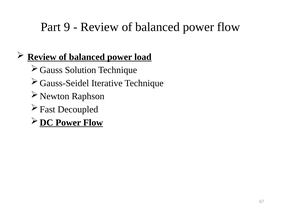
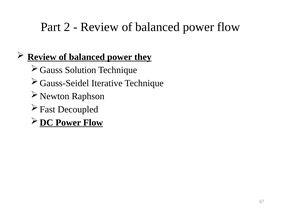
9: 9 -> 2 (67, 27)
load: load -> they (143, 57)
